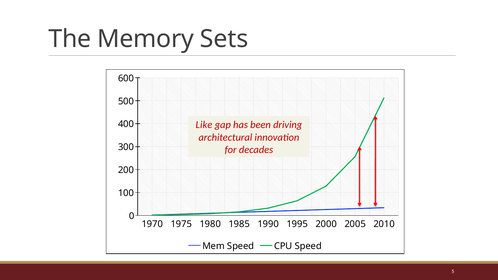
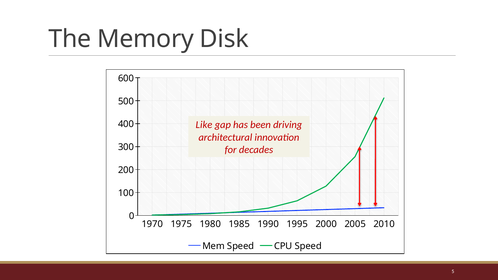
Sets: Sets -> Disk (224, 39)
